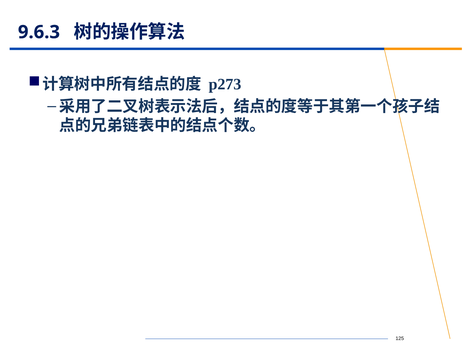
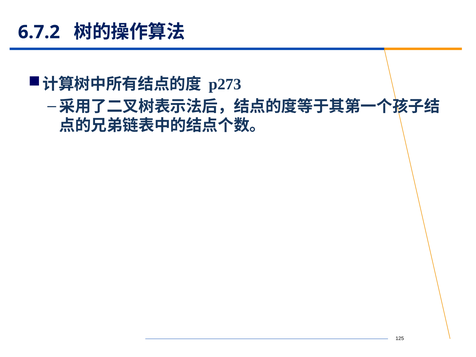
9.6.3: 9.6.3 -> 6.7.2 (39, 32)
